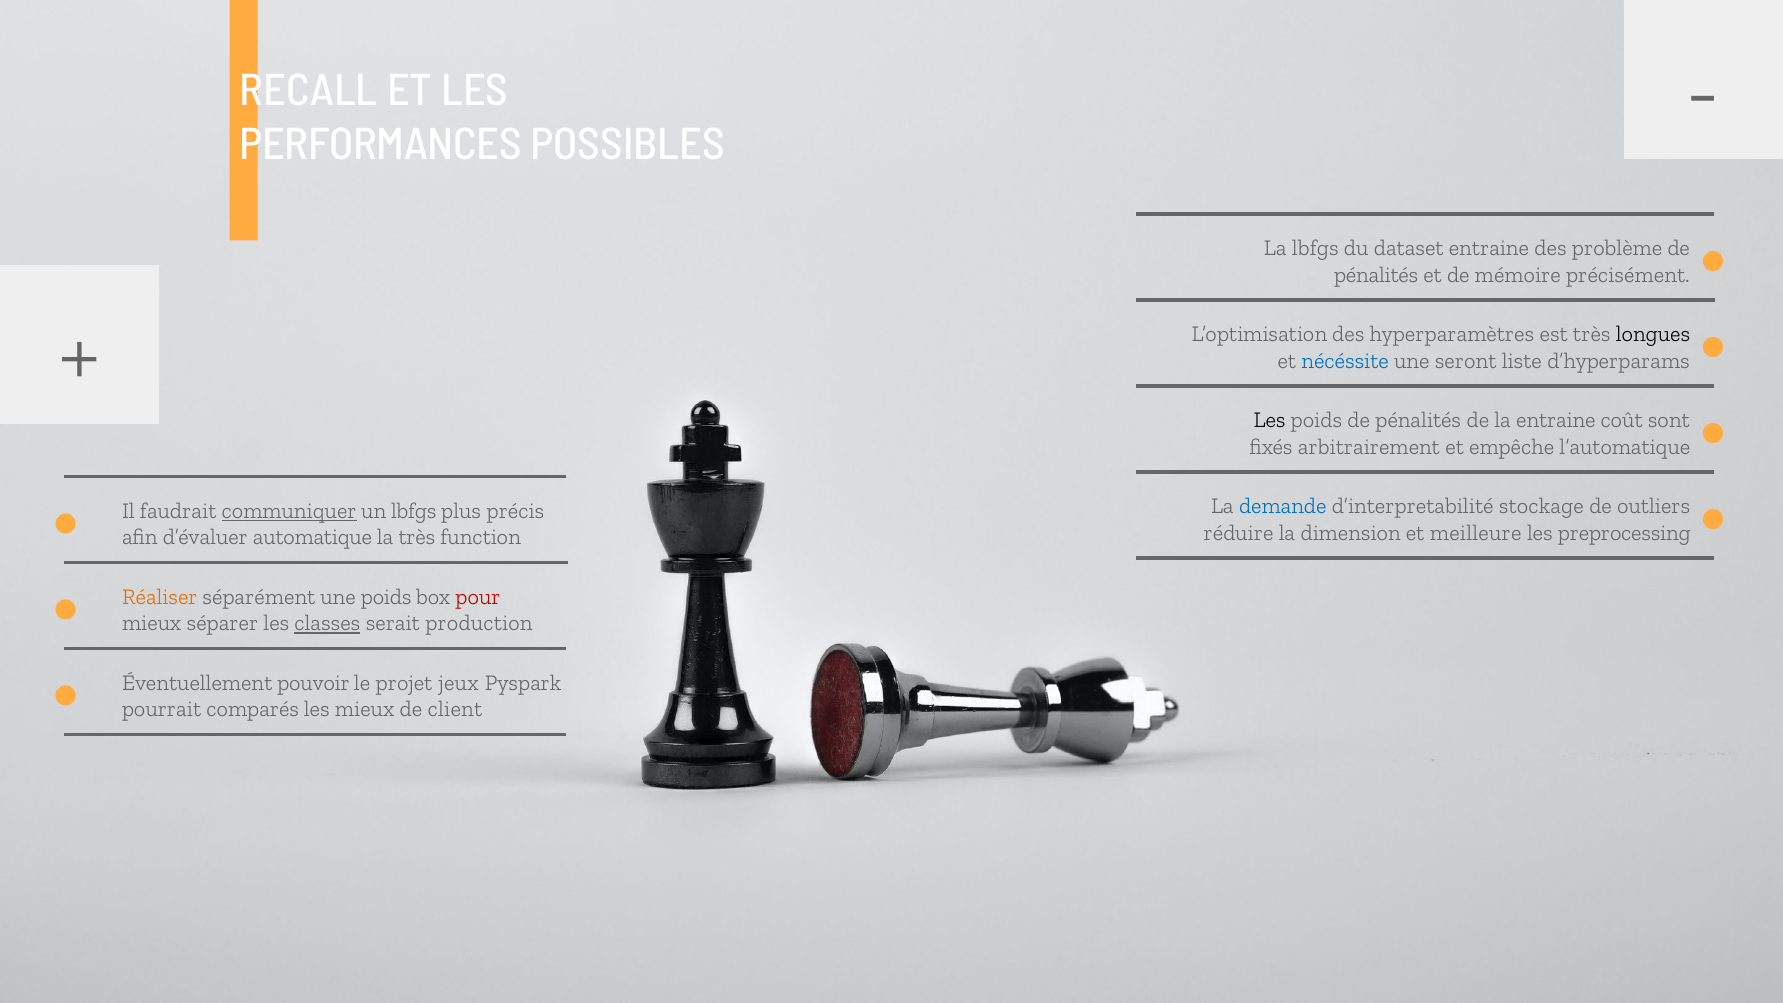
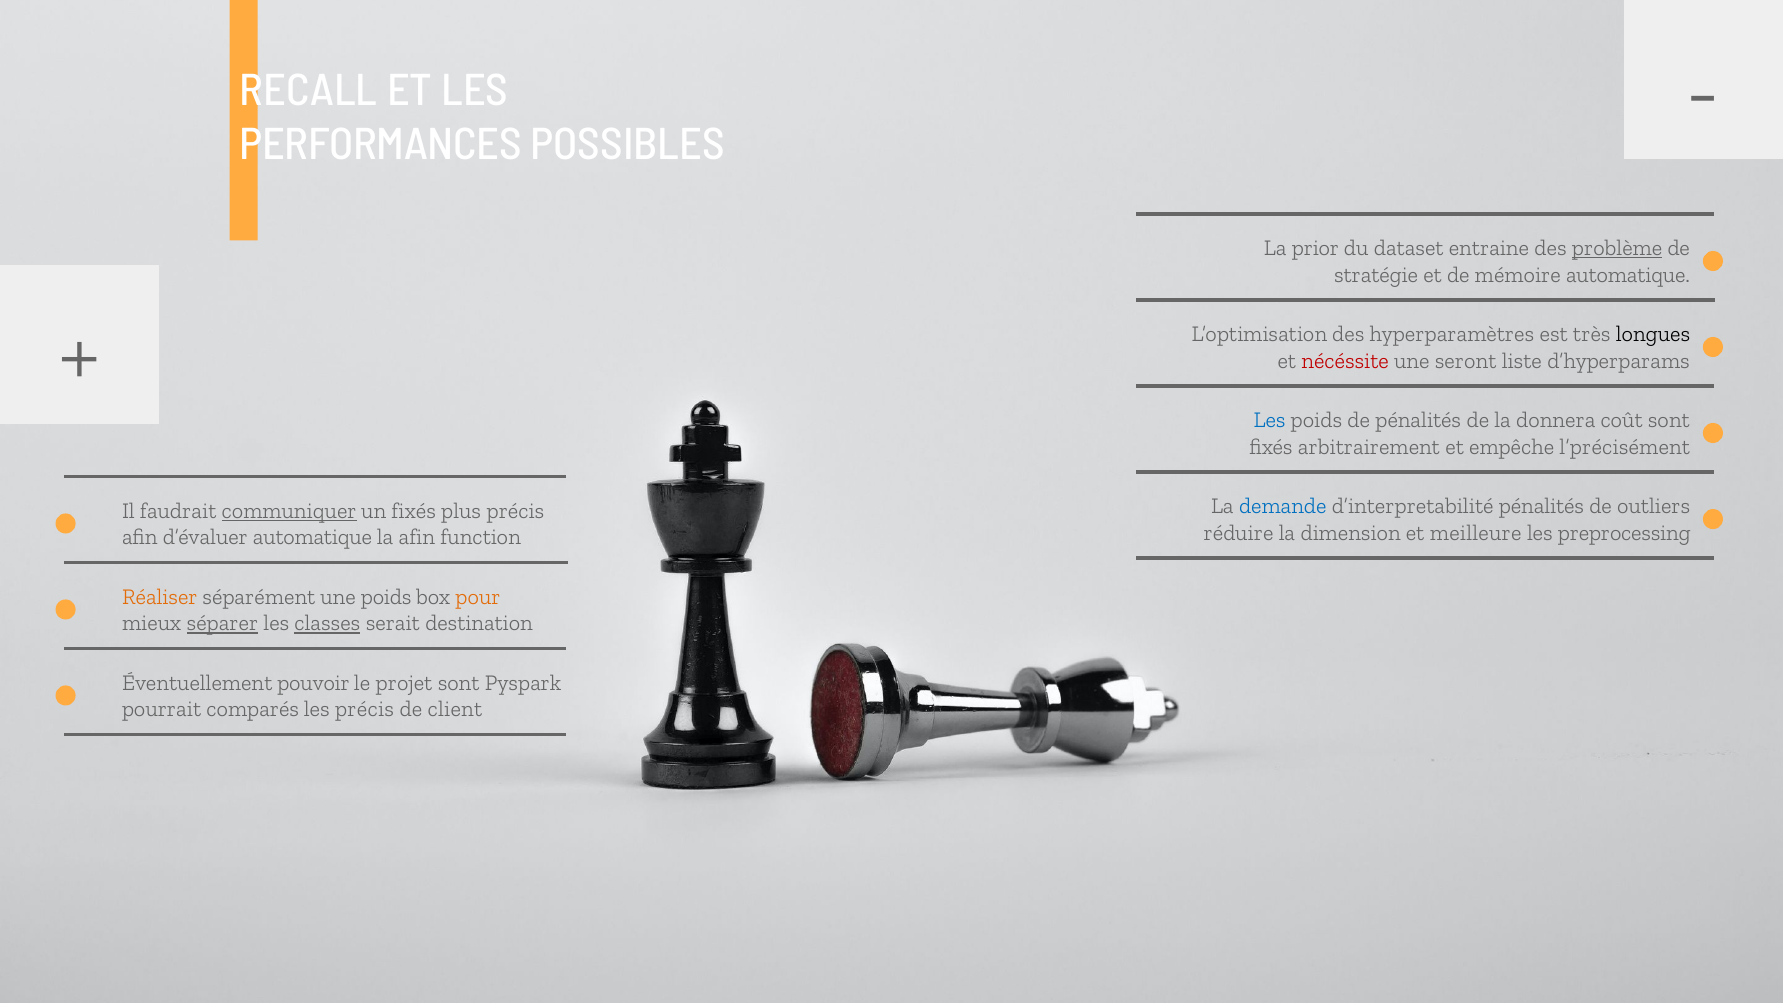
La lbfgs: lbfgs -> prior (1316, 248)
problème underline: none -> present (1617, 248)
pénalités: pénalités -> stratégie (1376, 275)
mémoire précisément: précisément -> automatique (1628, 275)
nécéssite colour: blue -> red (1345, 361)
Les colour: black -> blue (1270, 420)
la entraine: entraine -> donnera (1556, 420)
l’automatique: l’automatique -> l’précisément (1625, 447)
d’interpretabilité stockage: stockage -> pénalités (1541, 506)
un lbfgs: lbfgs -> fixés (414, 511)
la très: très -> afin (417, 538)
pour colour: red -> orange (478, 597)
séparer underline: none -> present (222, 623)
production: production -> destination (479, 623)
projet jeux: jeux -> sont (459, 683)
les mieux: mieux -> précis (365, 709)
